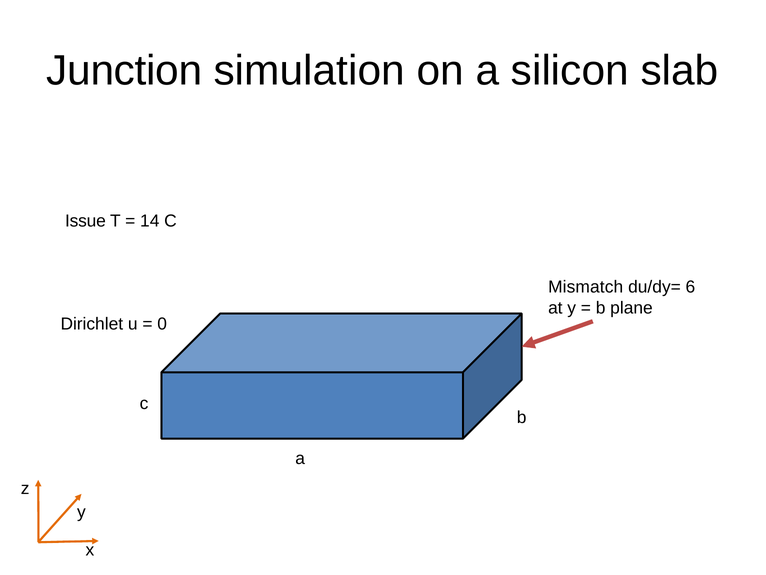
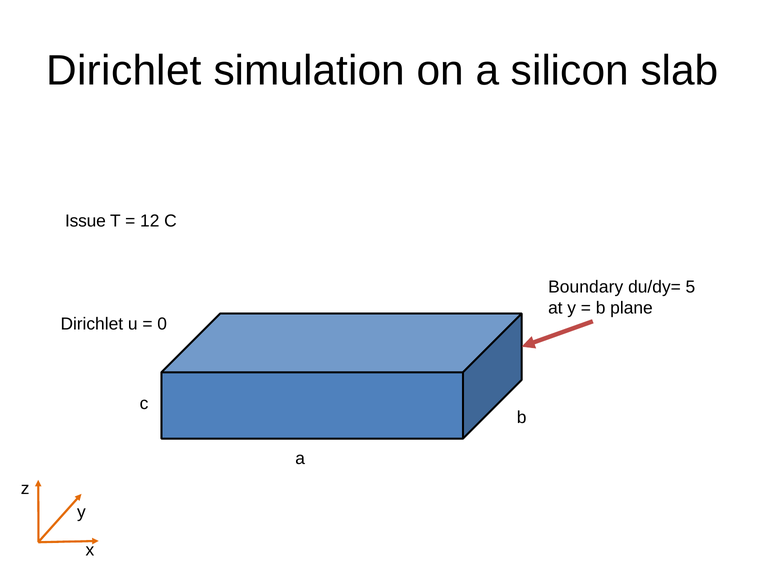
Junction: Junction -> Dirichlet (124, 71)
14: 14 -> 12 (150, 221)
Mismatch: Mismatch -> Boundary (586, 287)
6: 6 -> 5 (690, 287)
